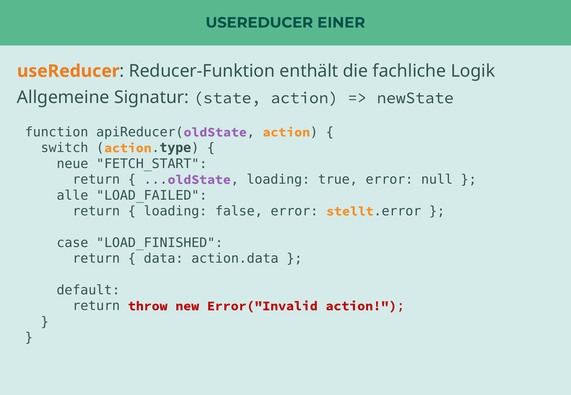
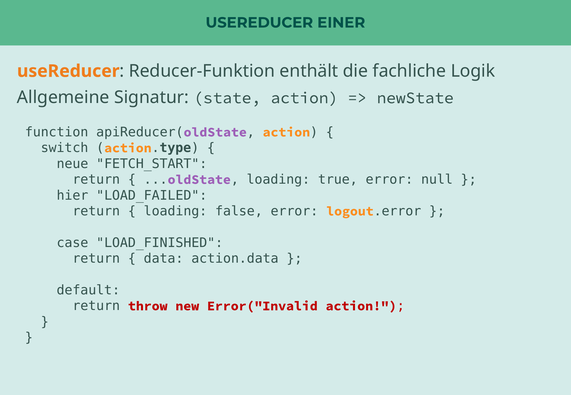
alle: alle -> hier (72, 195)
stellt: stellt -> logout (350, 211)
